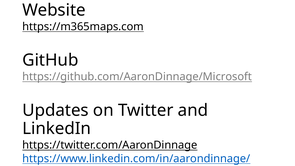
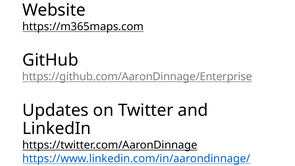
https://github.com/AaronDinnage/Microsoft: https://github.com/AaronDinnage/Microsoft -> https://github.com/AaronDinnage/Enterprise (137, 77)
